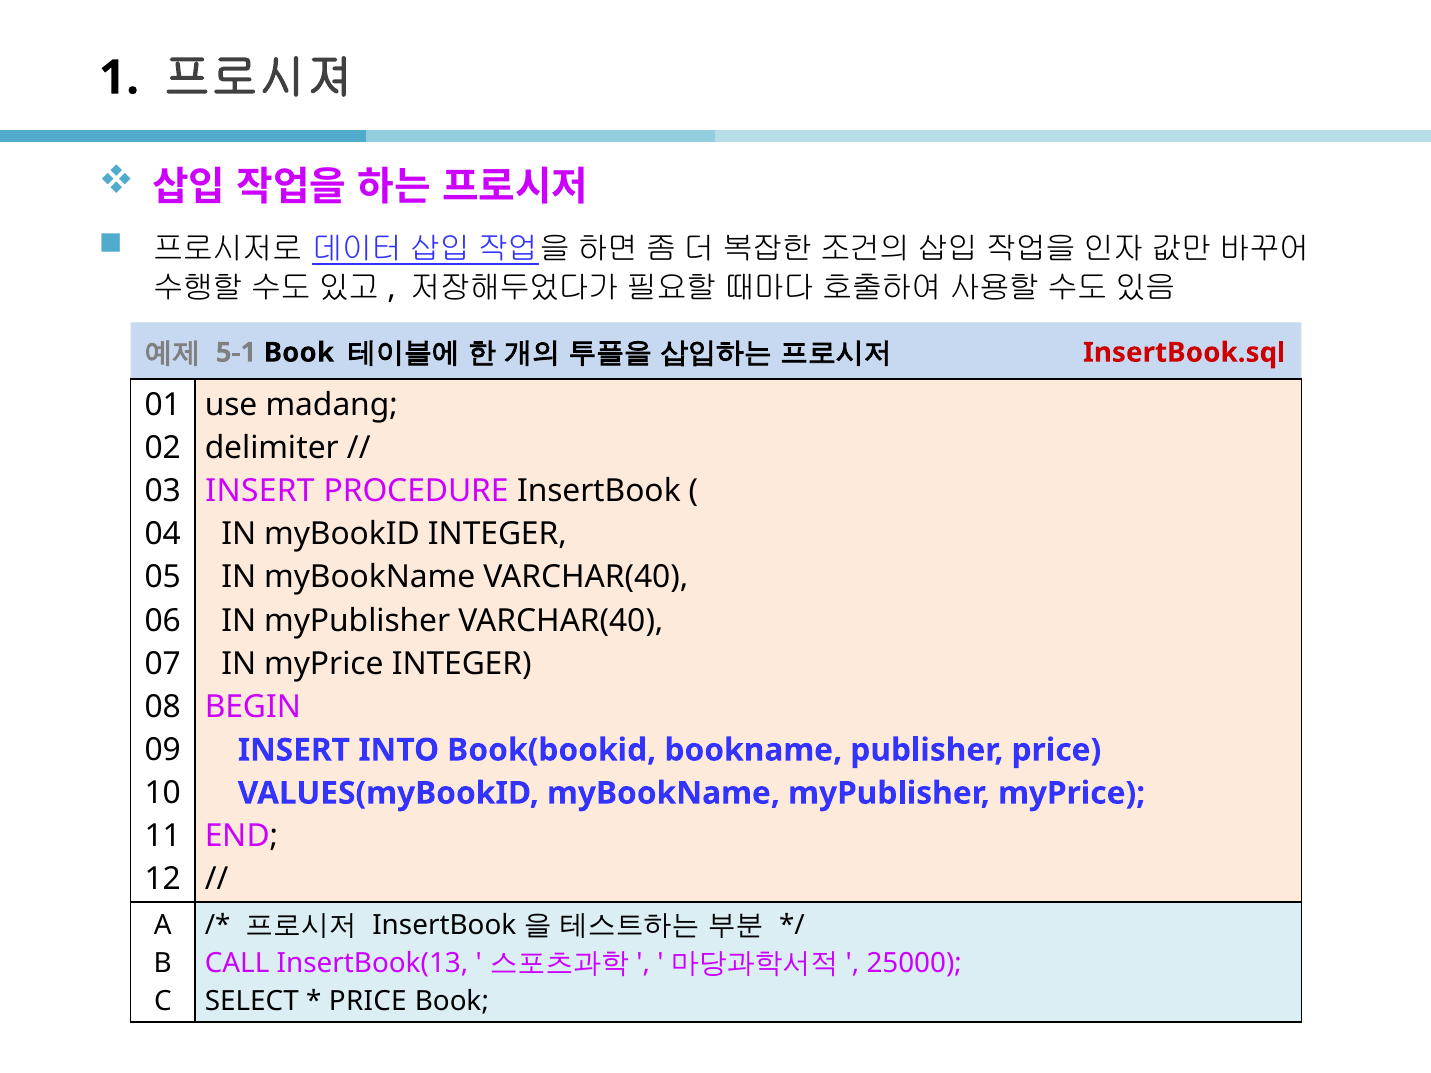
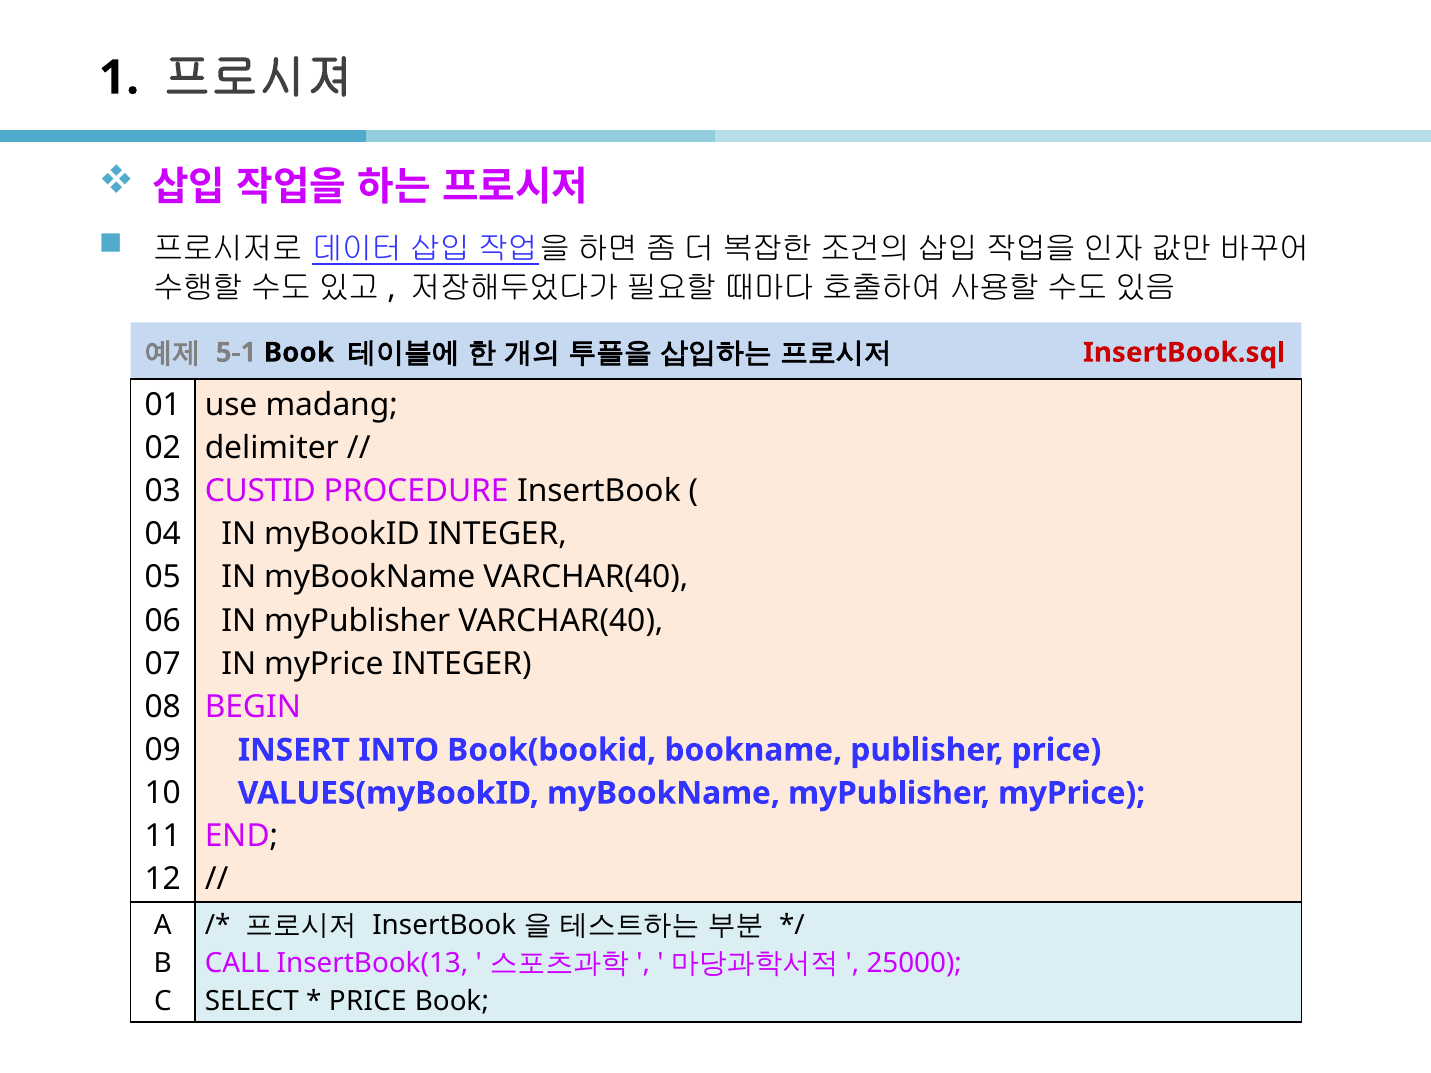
INSERT: INSERT -> CUSTID (260, 491)
